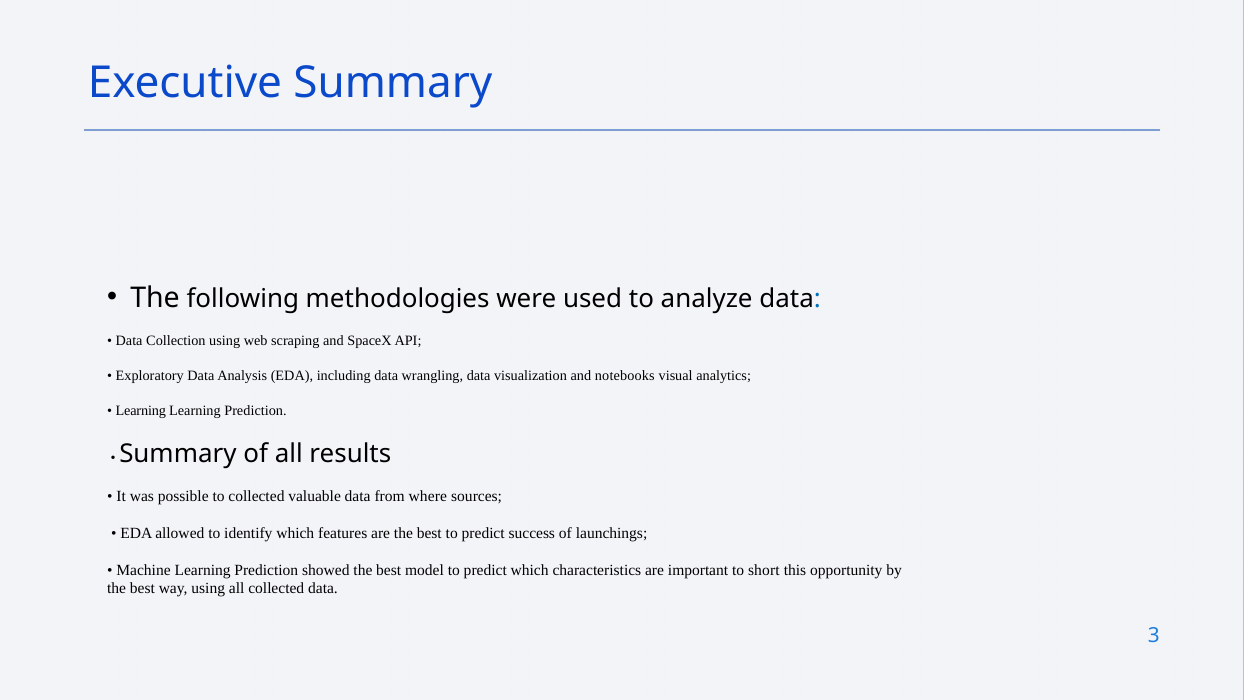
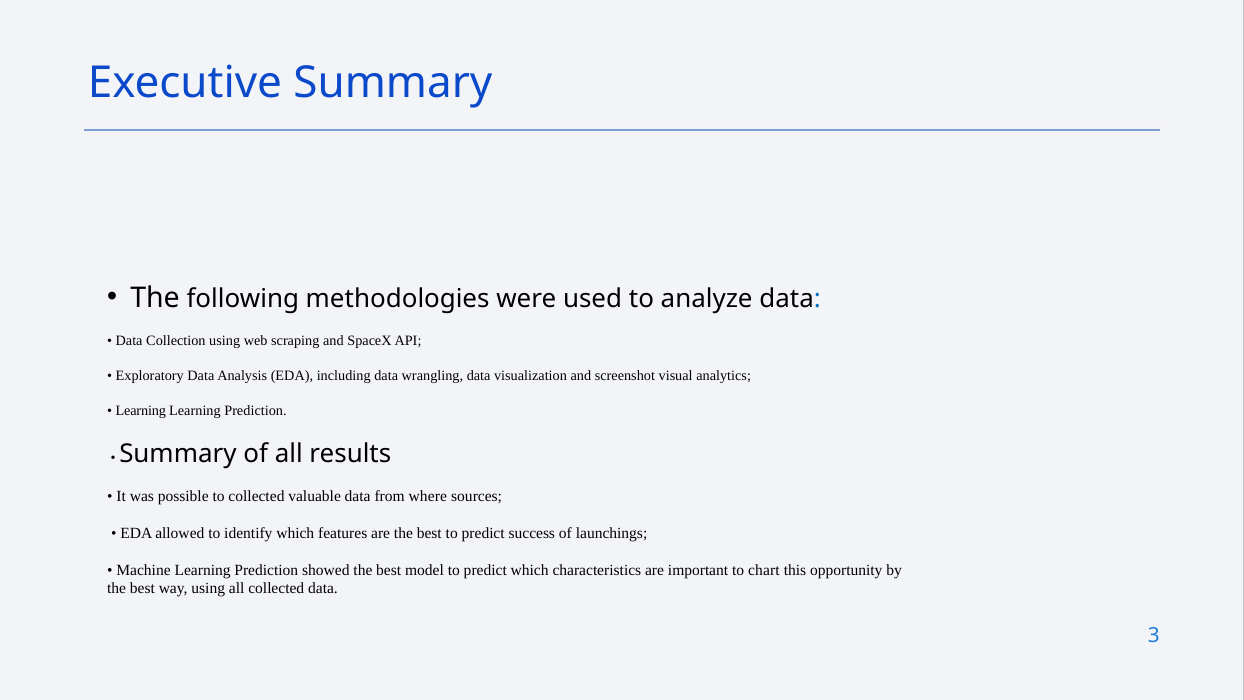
notebooks: notebooks -> screenshot (625, 376)
short: short -> chart (764, 570)
